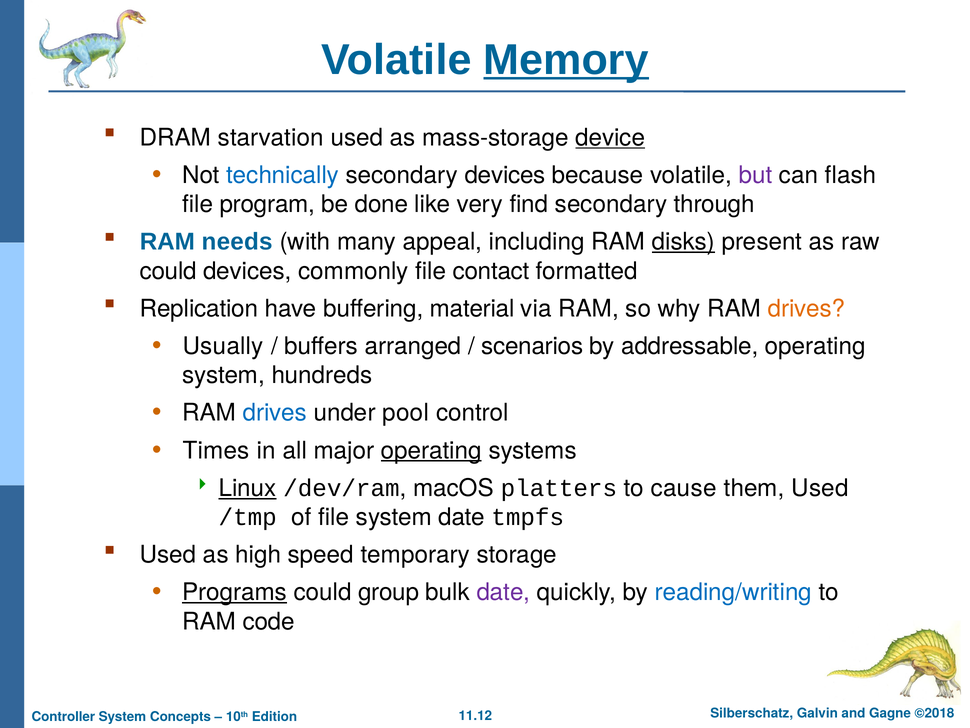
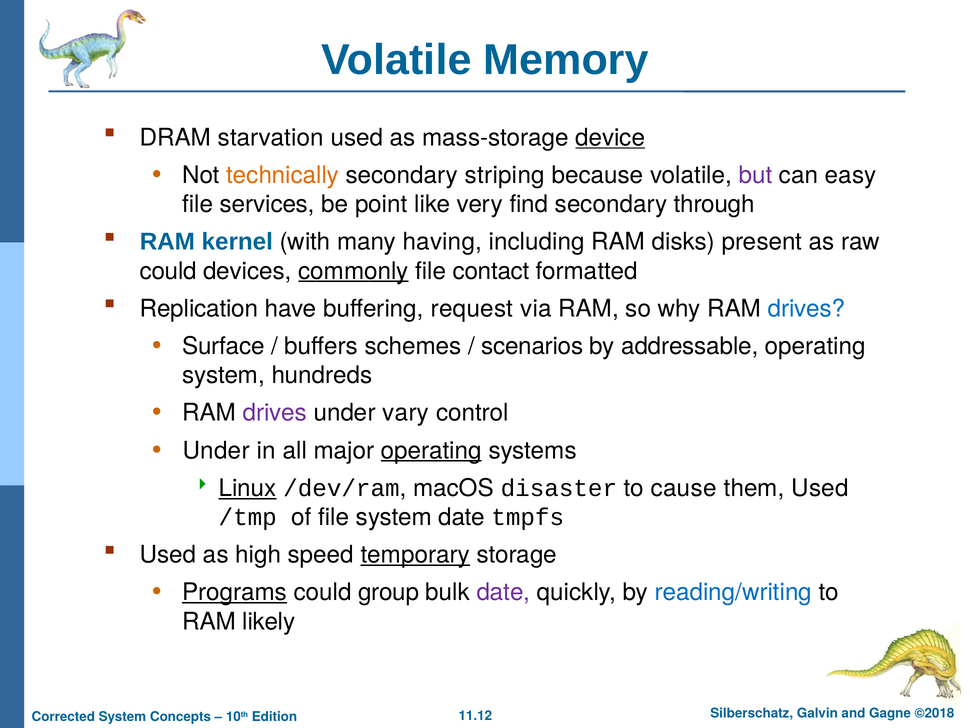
Memory underline: present -> none (566, 60)
technically colour: blue -> orange (283, 175)
secondary devices: devices -> striping (505, 175)
flash: flash -> easy (851, 175)
program: program -> services (267, 204)
done: done -> point (381, 204)
needs: needs -> kernel (237, 242)
appeal: appeal -> having (442, 242)
disks underline: present -> none (683, 242)
commonly underline: none -> present (353, 271)
material: material -> request (472, 308)
drives colour: orange -> blue (807, 308)
Usually: Usually -> Surface (223, 346)
arranged: arranged -> schemes (413, 346)
drives colour: blue -> purple (275, 413)
pool: pool -> vary (406, 413)
Times: Times -> Under (216, 450)
platters: platters -> disaster (559, 488)
temporary underline: none -> present (415, 554)
code: code -> likely (269, 621)
Controller: Controller -> Corrected (63, 716)
